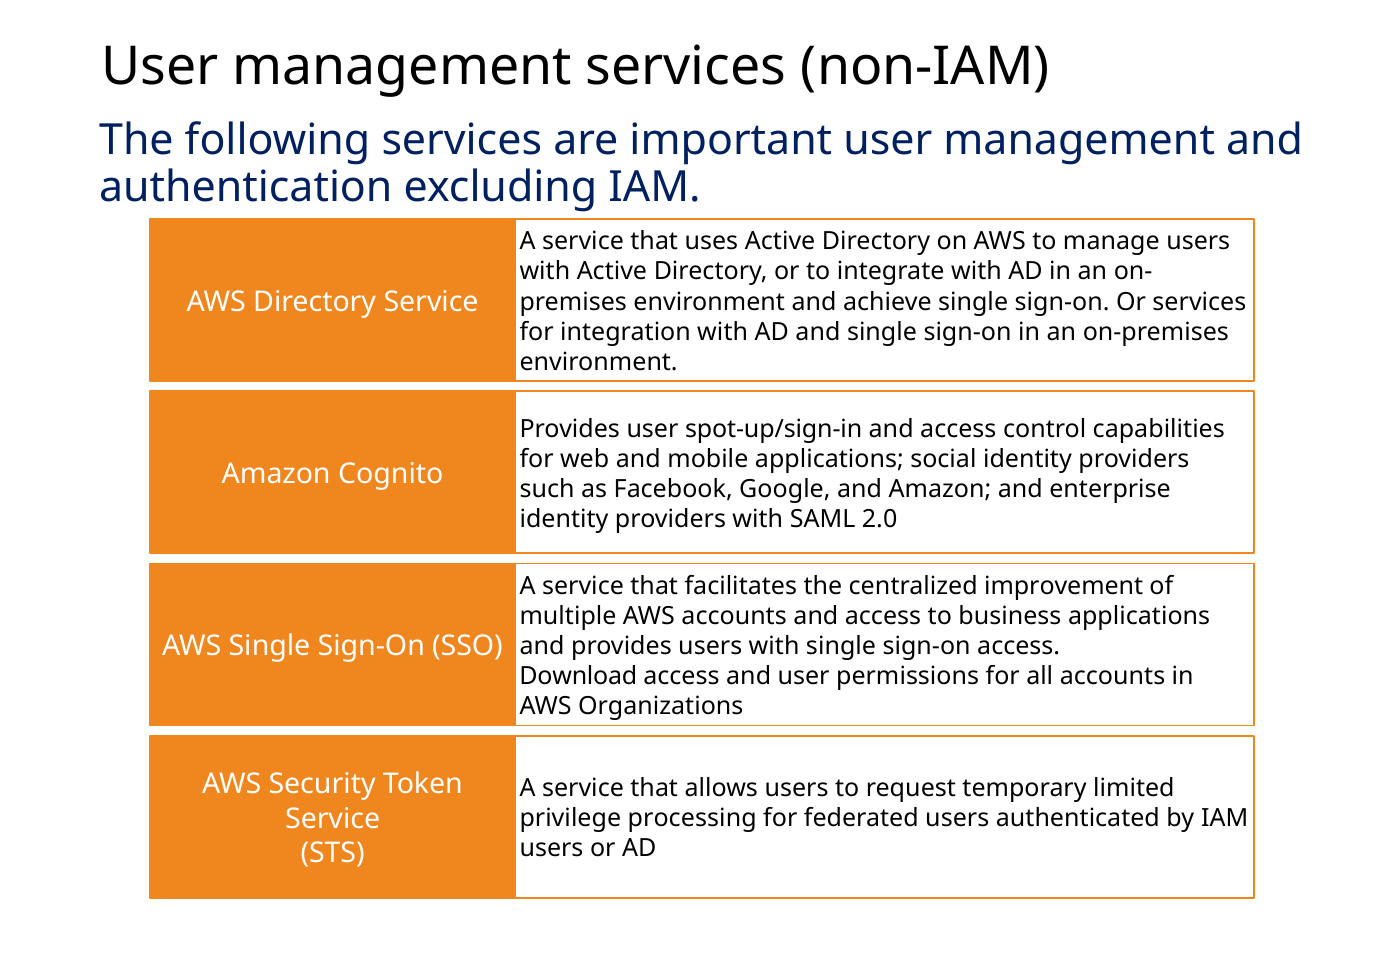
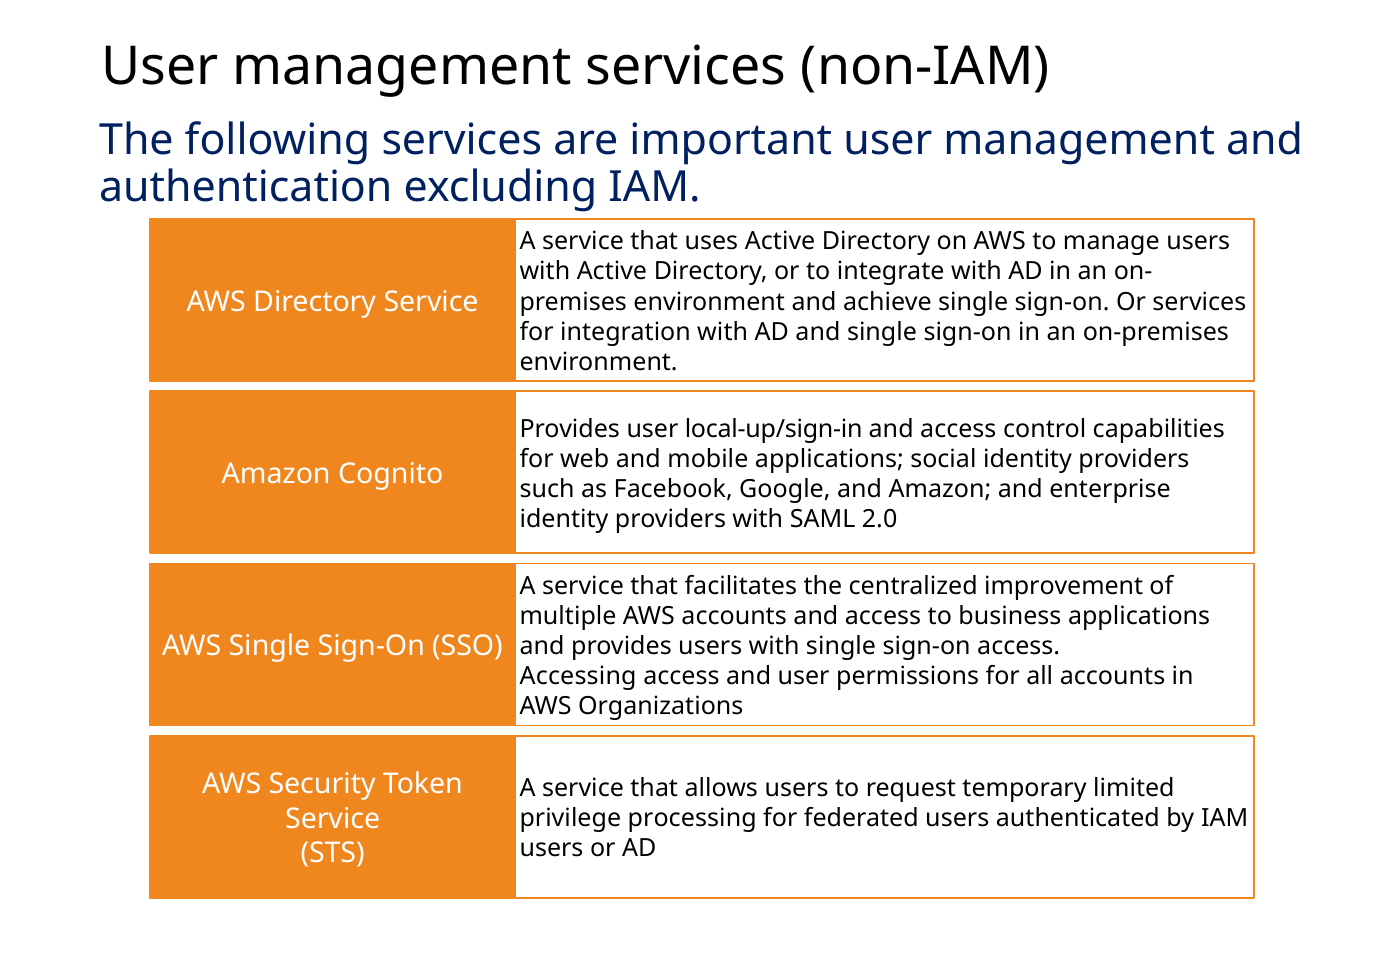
spot-up/sign-in: spot-up/sign-in -> local-up/sign-in (774, 429)
Download: Download -> Accessing (578, 676)
